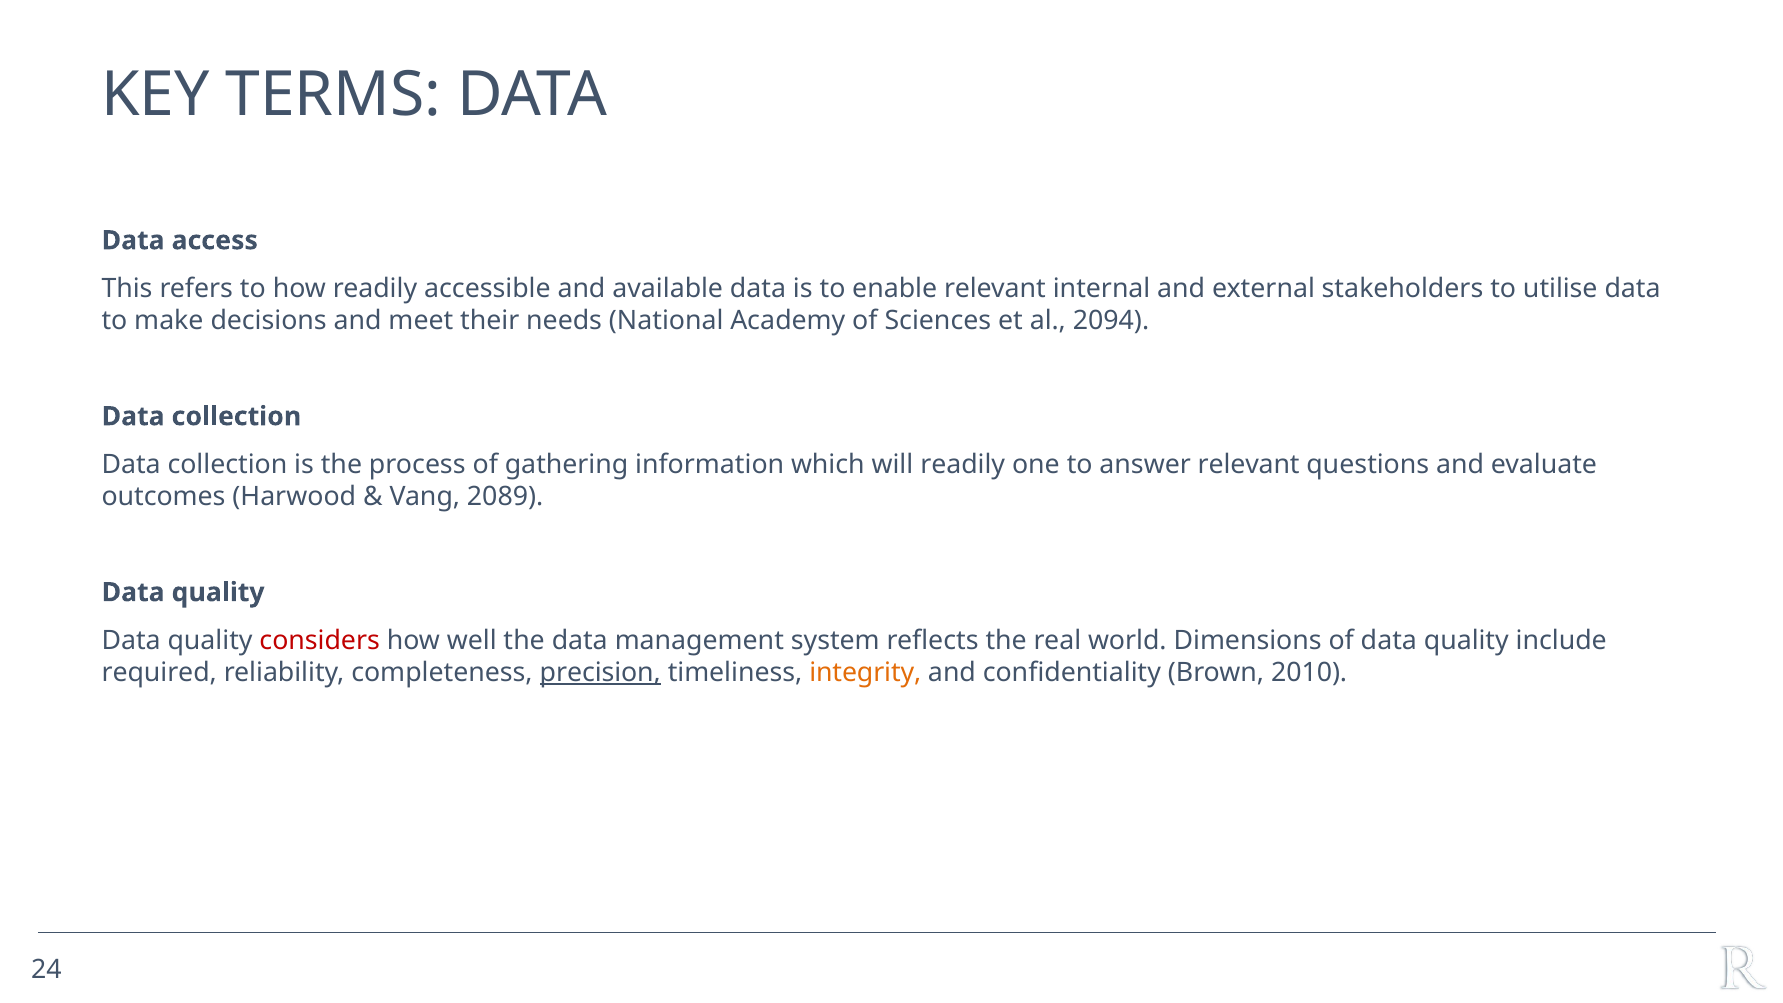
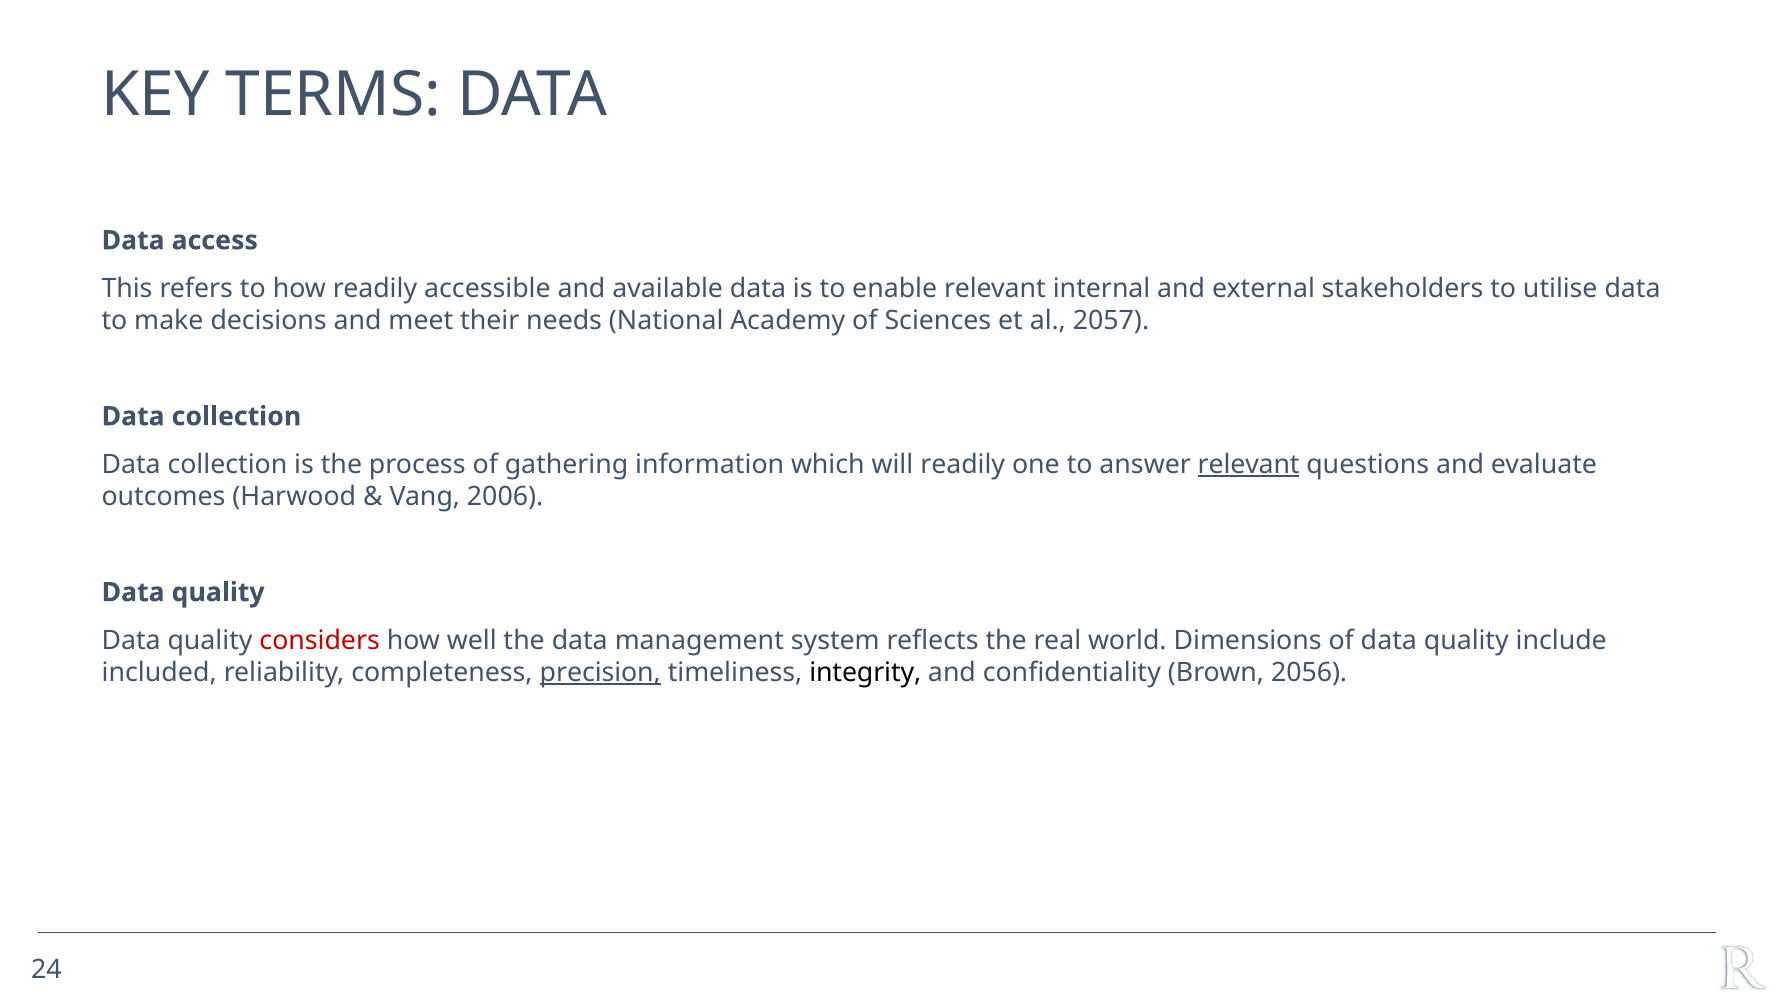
2094: 2094 -> 2057 (1111, 321)
relevant underline: none -> present (1249, 464)
2089: 2089 -> 2006 (505, 496)
required: required -> included (159, 672)
integrity colour: orange -> black (865, 672)
2010: 2010 -> 2056 (1309, 672)
